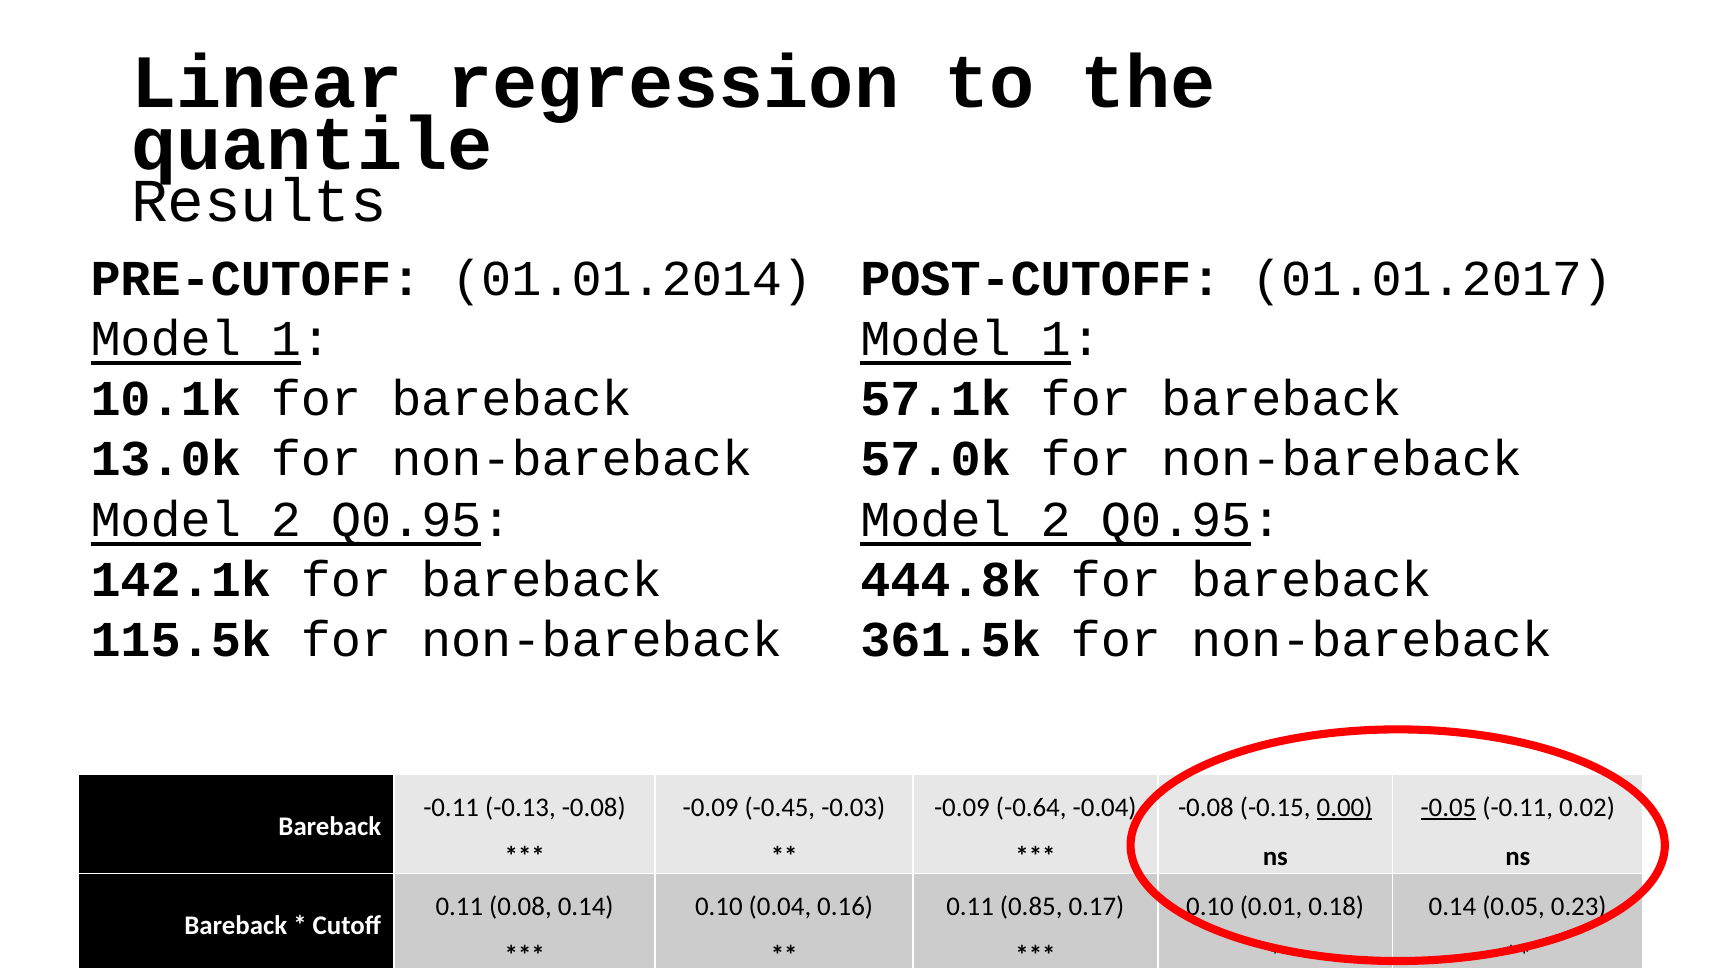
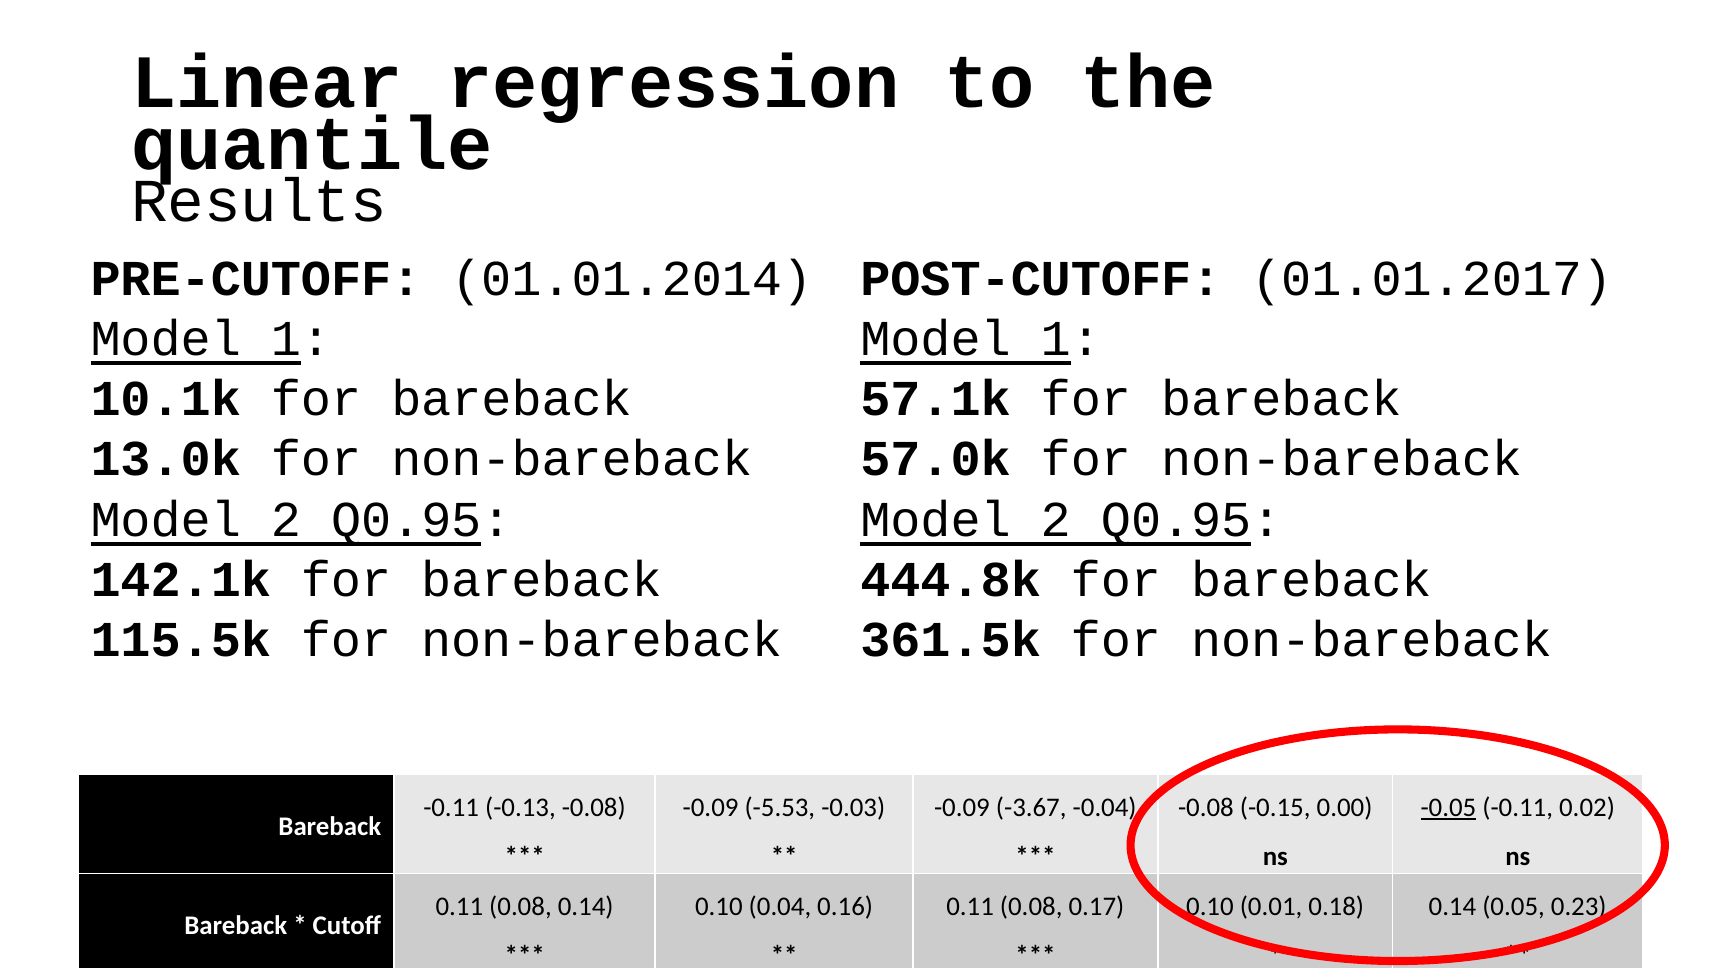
-0.45: -0.45 -> -5.53 (780, 808)
-0.64: -0.64 -> -3.67 (1031, 808)
0.00 underline: present -> none (1345, 808)
0.85: 0.85 -> 0.08 (1031, 907)
